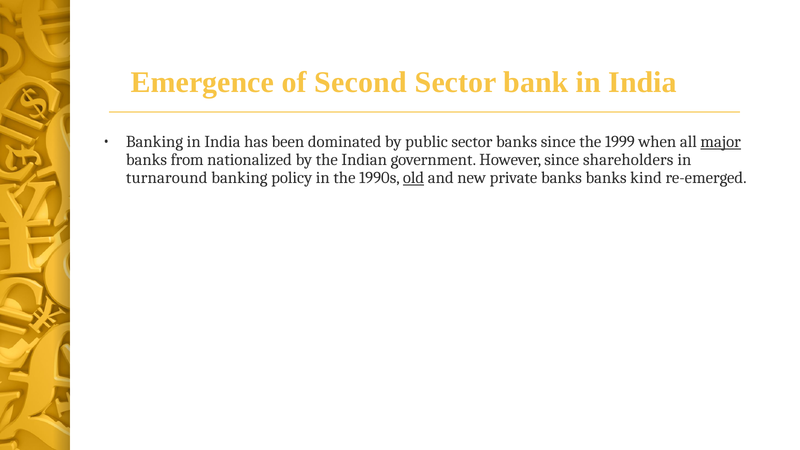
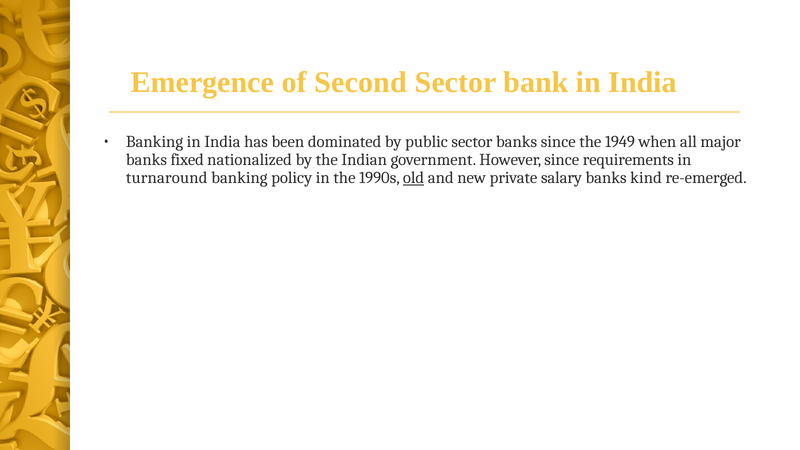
1999: 1999 -> 1949 (620, 142)
major underline: present -> none (721, 142)
from: from -> fixed (187, 160)
shareholders: shareholders -> requirements (628, 160)
private banks: banks -> salary (561, 178)
